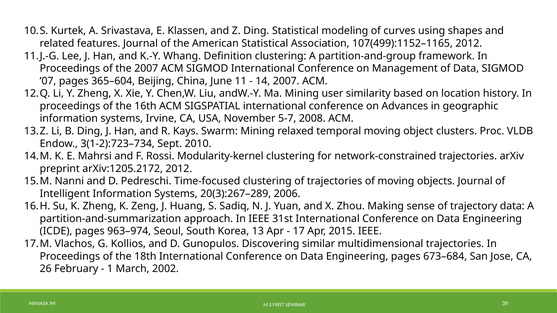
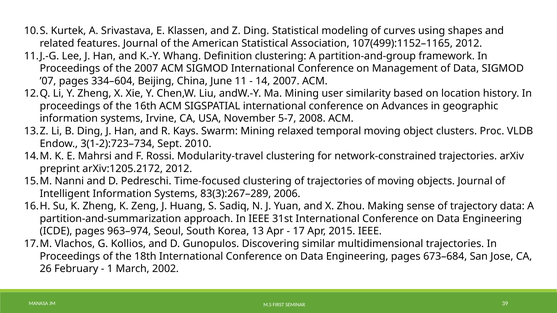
365–604: 365–604 -> 334–604 (113, 81)
Modularity-kernel: Modularity-kernel -> Modularity-travel (220, 156)
20(3):267–289: 20(3):267–289 -> 83(3):267–289 (236, 194)
